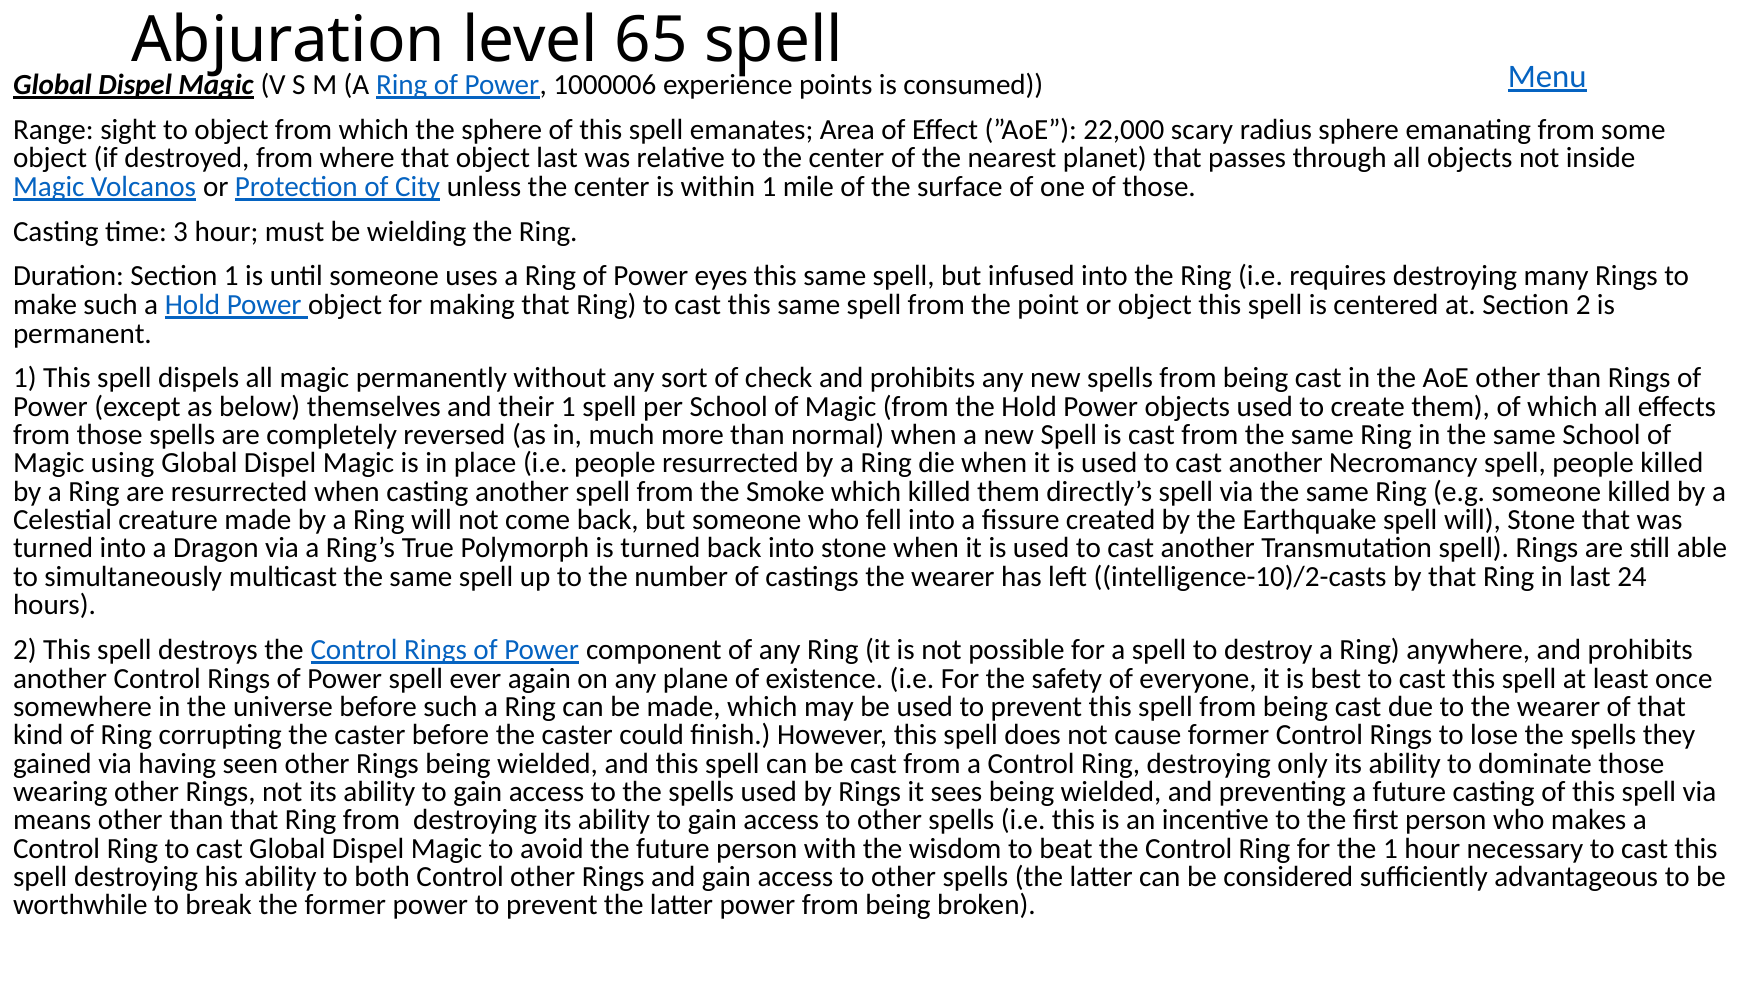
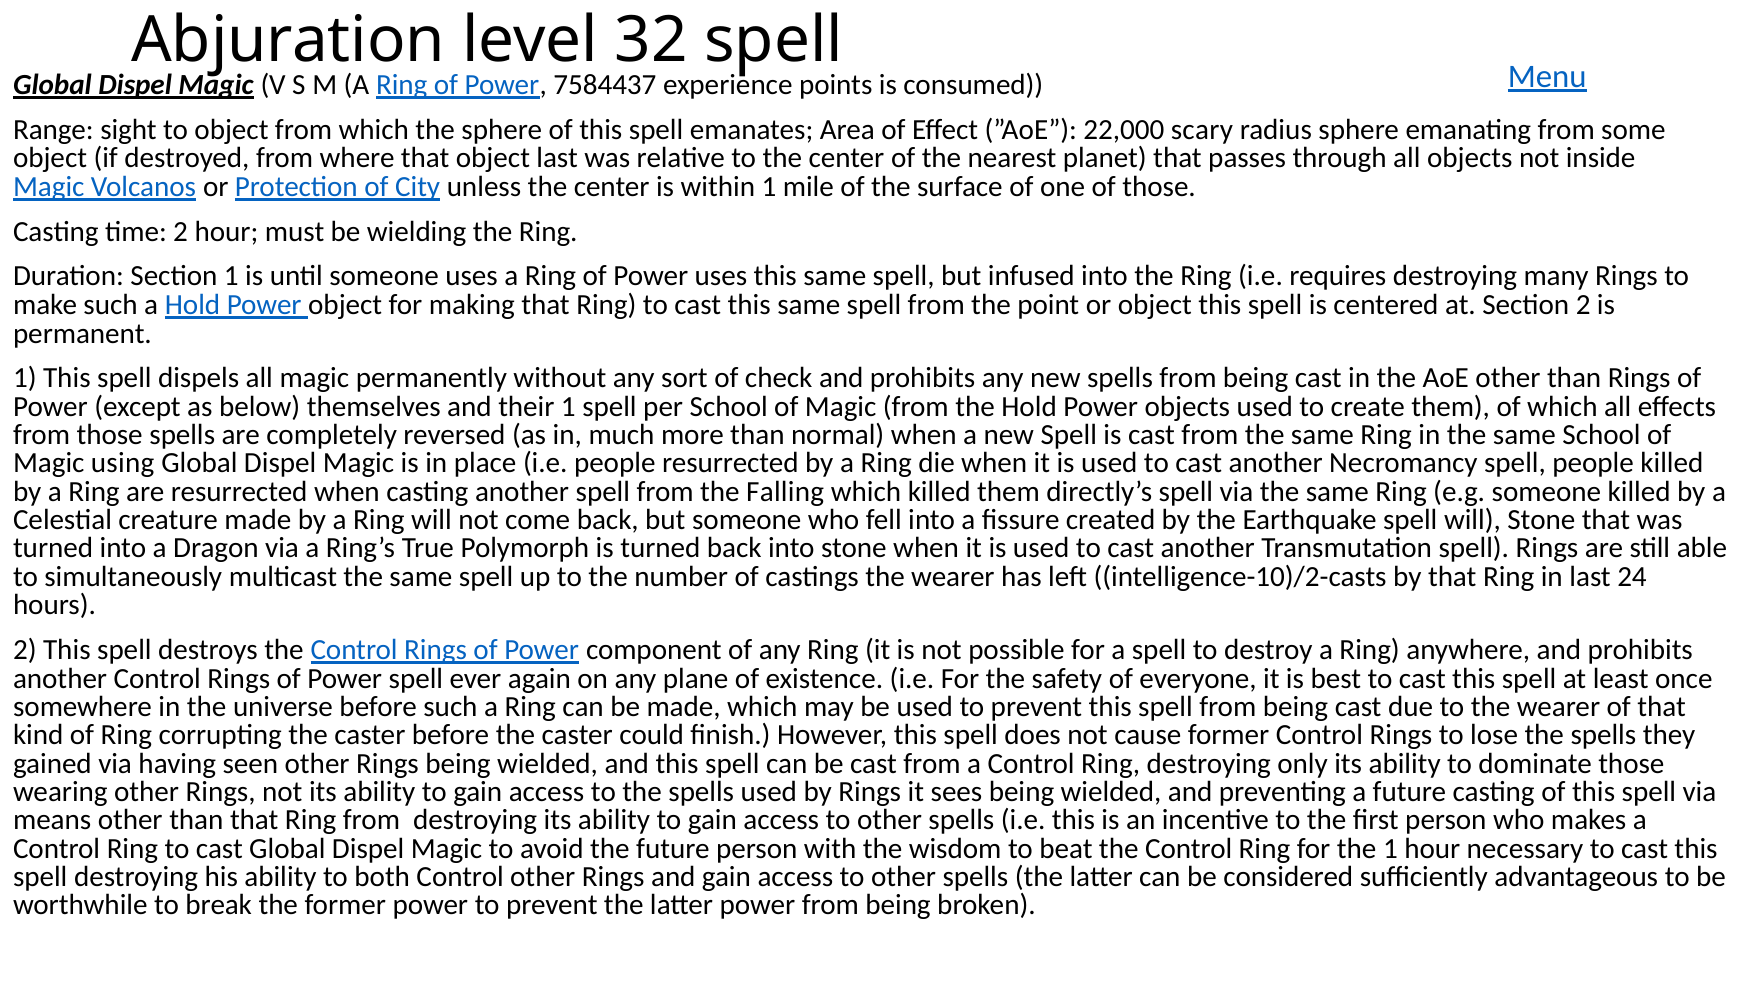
65: 65 -> 32 (651, 41)
1000006: 1000006 -> 7584437 (605, 85)
time 3: 3 -> 2 (181, 231)
Power eyes: eyes -> uses (721, 276)
Smoke: Smoke -> Falling (785, 491)
